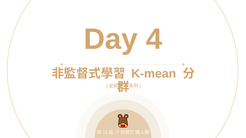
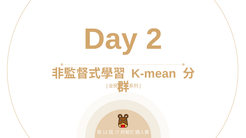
4: 4 -> 2 (154, 39)
